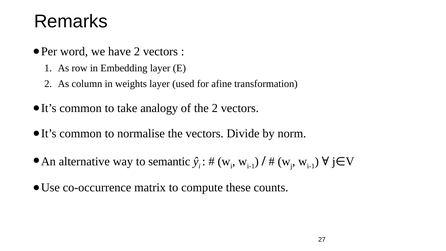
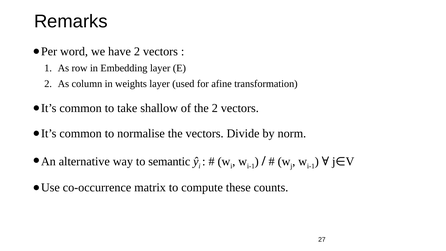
analogy: analogy -> shallow (159, 108)
